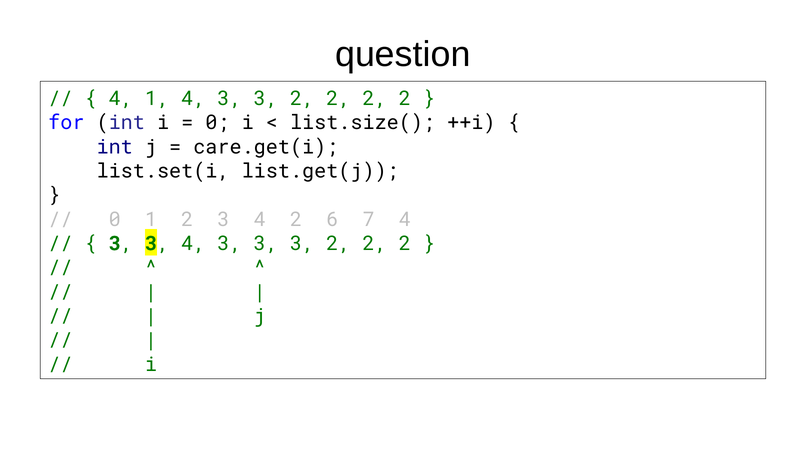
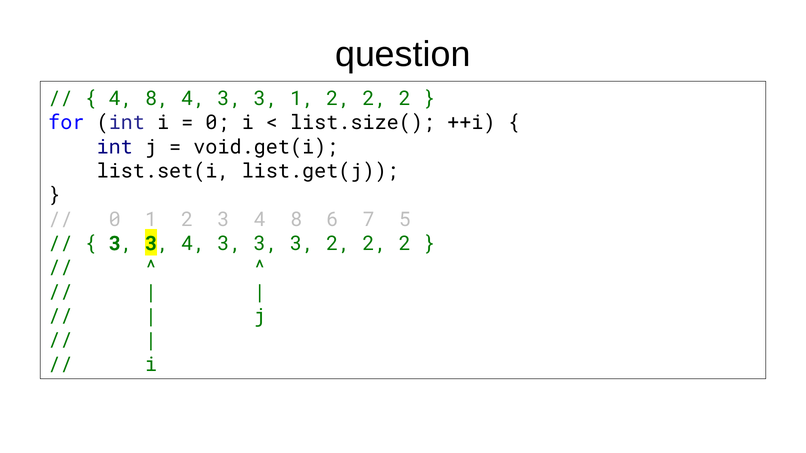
1: 1 -> 8 (157, 99)
4 3 3 2: 2 -> 1 (302, 99)
care.get(i: care.get(i -> void.get(i (266, 147)
3 4 2: 2 -> 8 (296, 220)
7 4: 4 -> 5 (405, 220)
